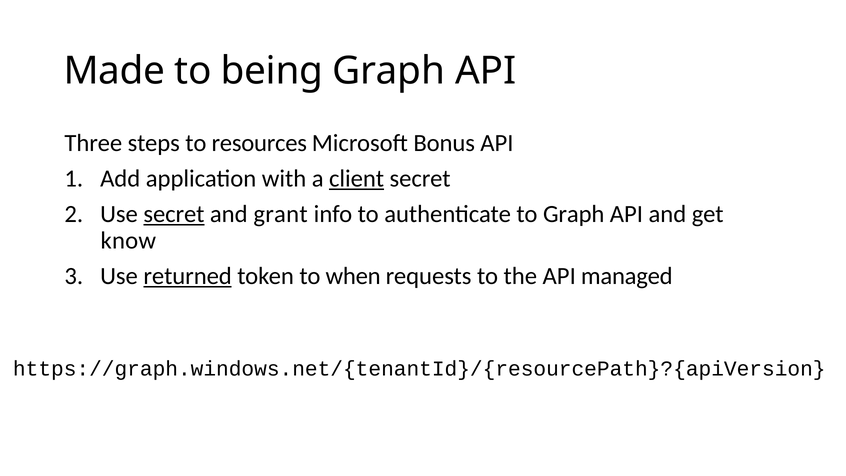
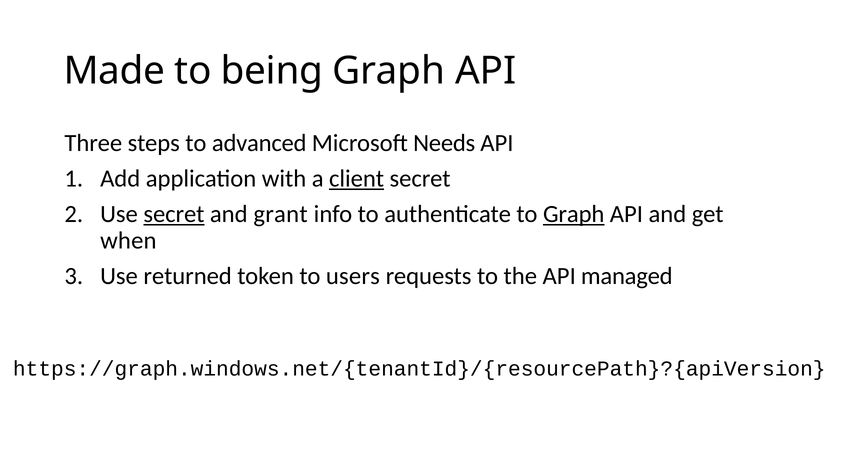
resources: resources -> advanced (259, 143)
Bonus: Bonus -> Needs (444, 143)
Graph underline: none -> present (574, 214)
know: know -> when (128, 241)
returned underline: present -> none (188, 276)
when: when -> users (353, 276)
